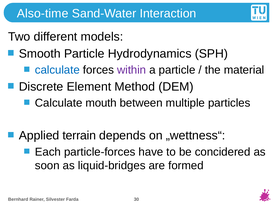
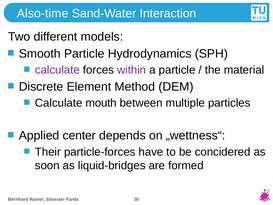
calculate colour: blue -> purple (57, 70)
terrain: terrain -> center (79, 135)
Each: Each -> Their (48, 152)
